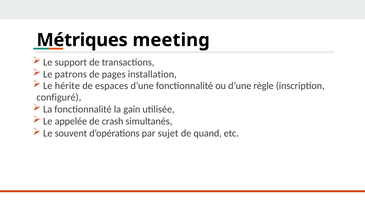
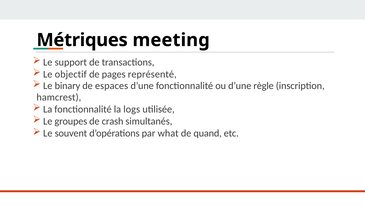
patrons: patrons -> objectif (71, 74)
installation: installation -> représenté (152, 74)
hérite: hérite -> binary (67, 85)
configuré: configuré -> hamcrest (59, 97)
gain: gain -> logs (132, 109)
appelée: appelée -> groupes (71, 121)
sujet: sujet -> what (168, 133)
